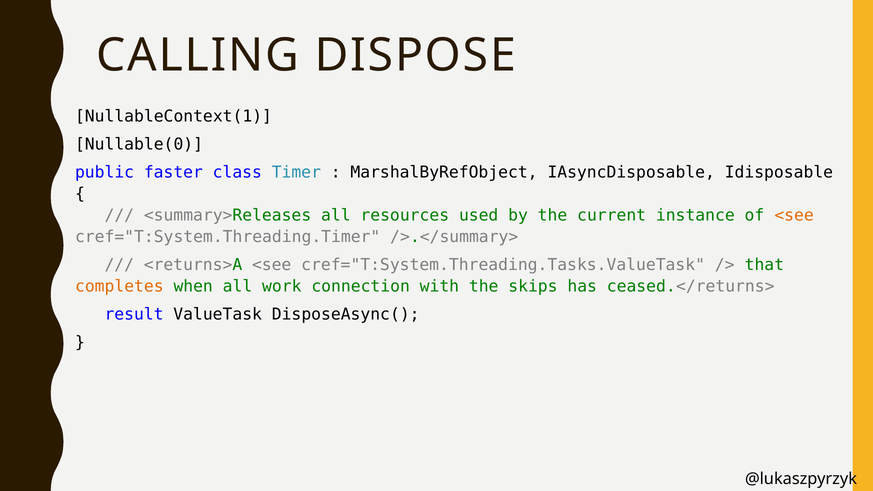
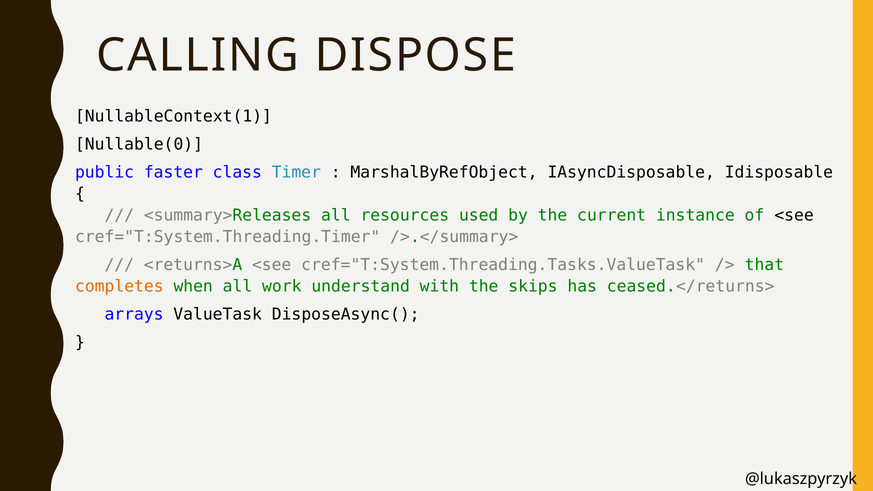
<see colour: orange -> black (794, 215)
connection: connection -> understand (361, 287)
result: result -> arrays (134, 314)
